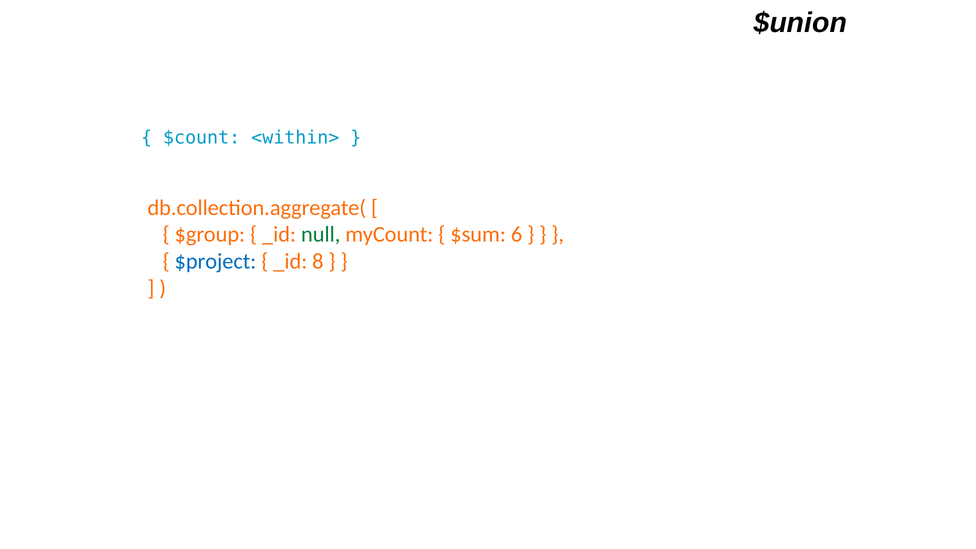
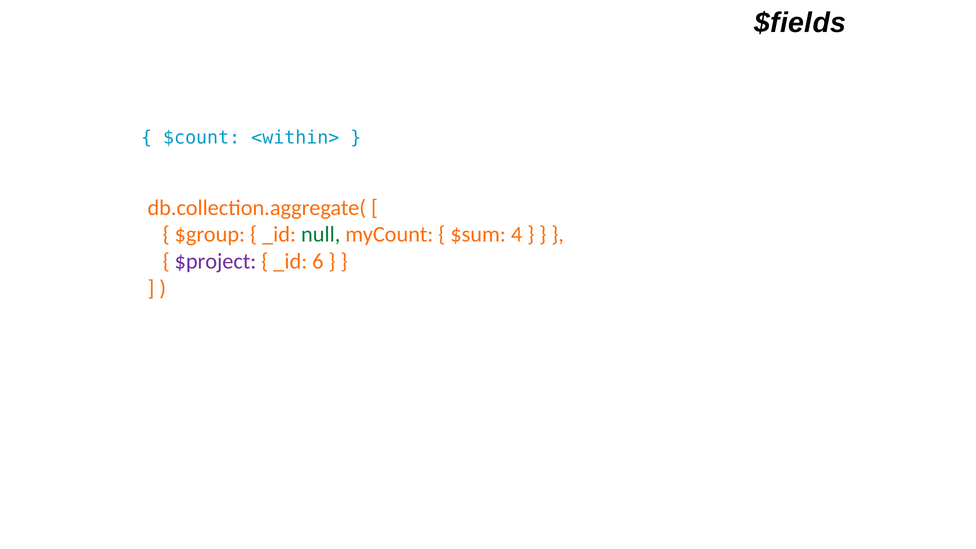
$union: $union -> $fields (800, 23)
6: 6 -> 4 (517, 235)
$project colour: blue -> purple (215, 261)
8: 8 -> 6 (318, 261)
